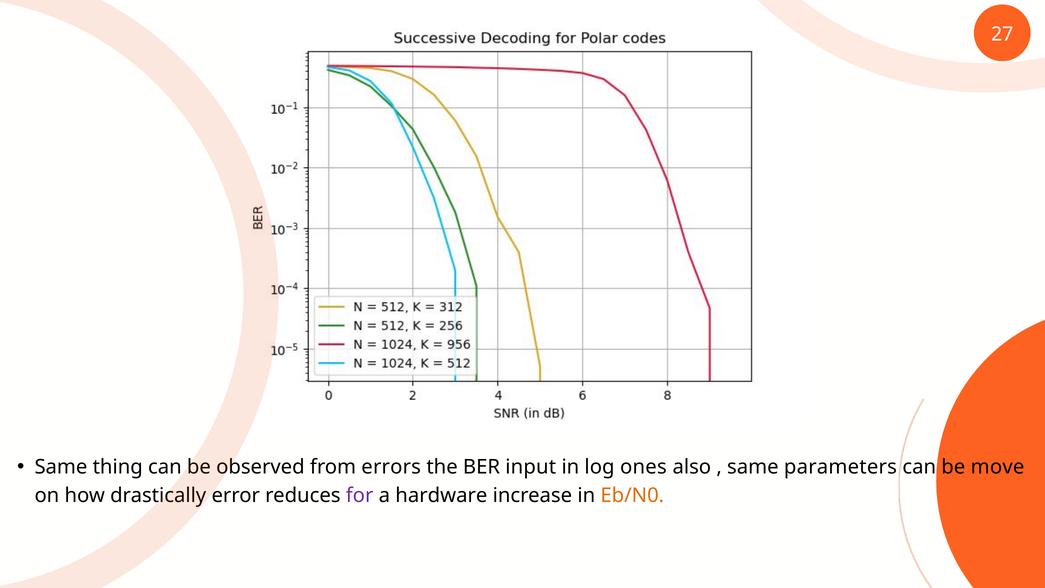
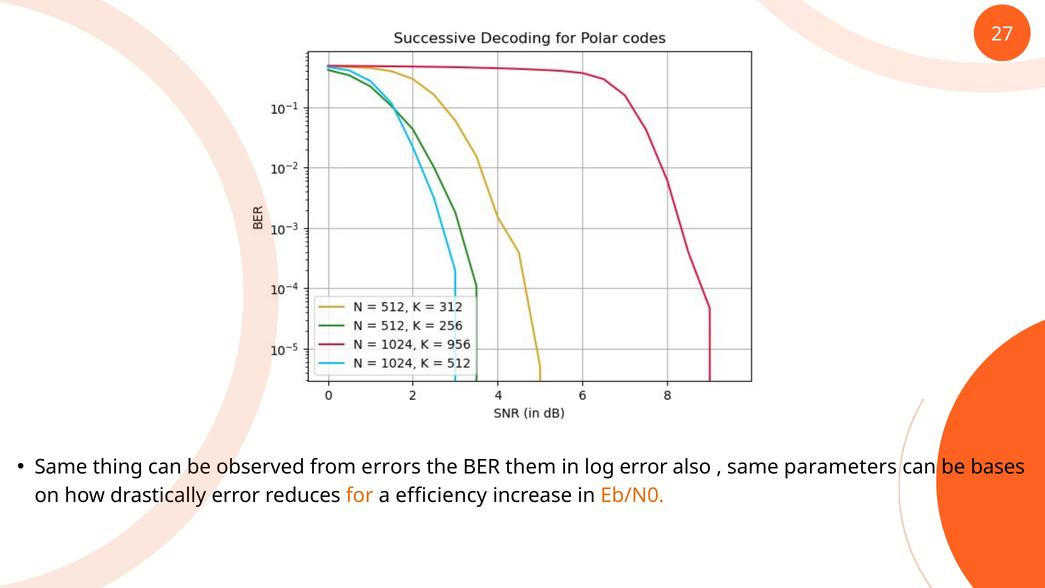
input: input -> them (531, 467)
log ones: ones -> error (644, 467)
move: move -> bases (998, 467)
for colour: purple -> orange (360, 495)
hardware: hardware -> efficiency (441, 495)
